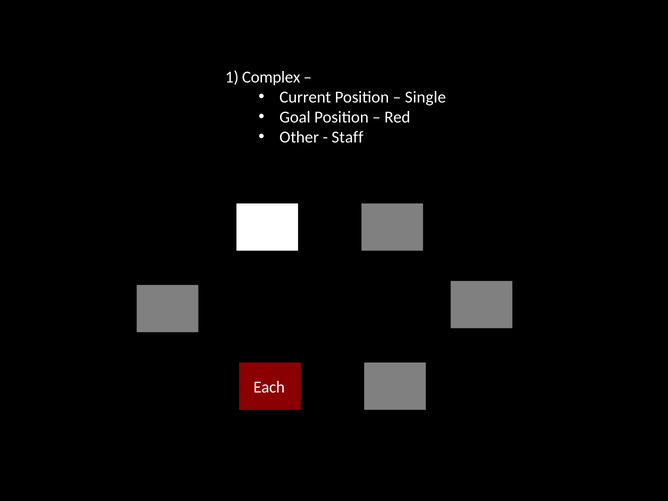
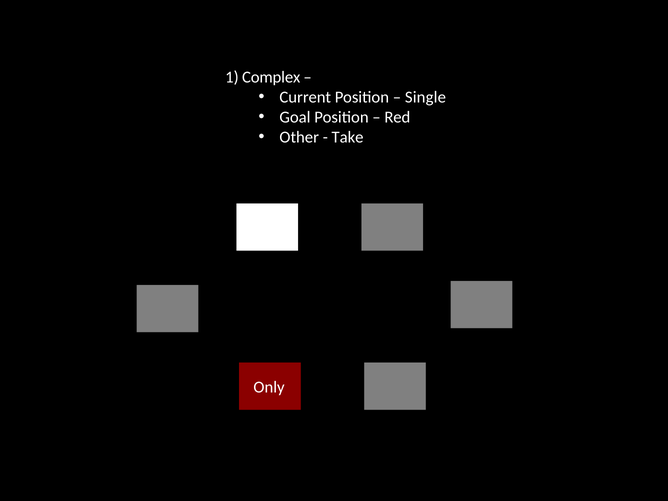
Staff: Staff -> Take (348, 137)
Each: Each -> Only (269, 387)
